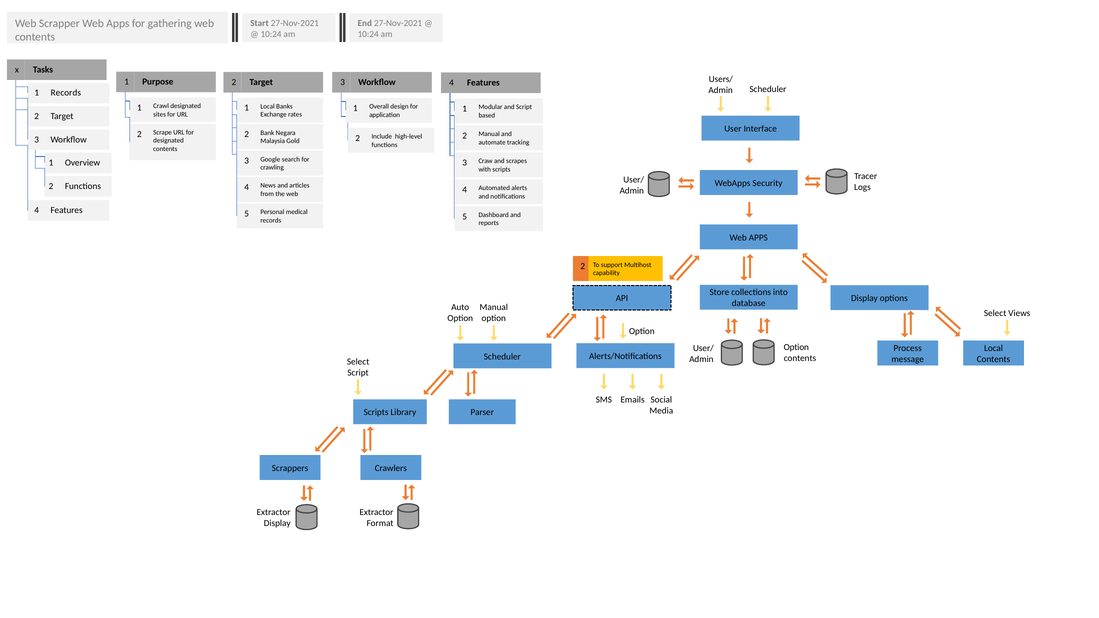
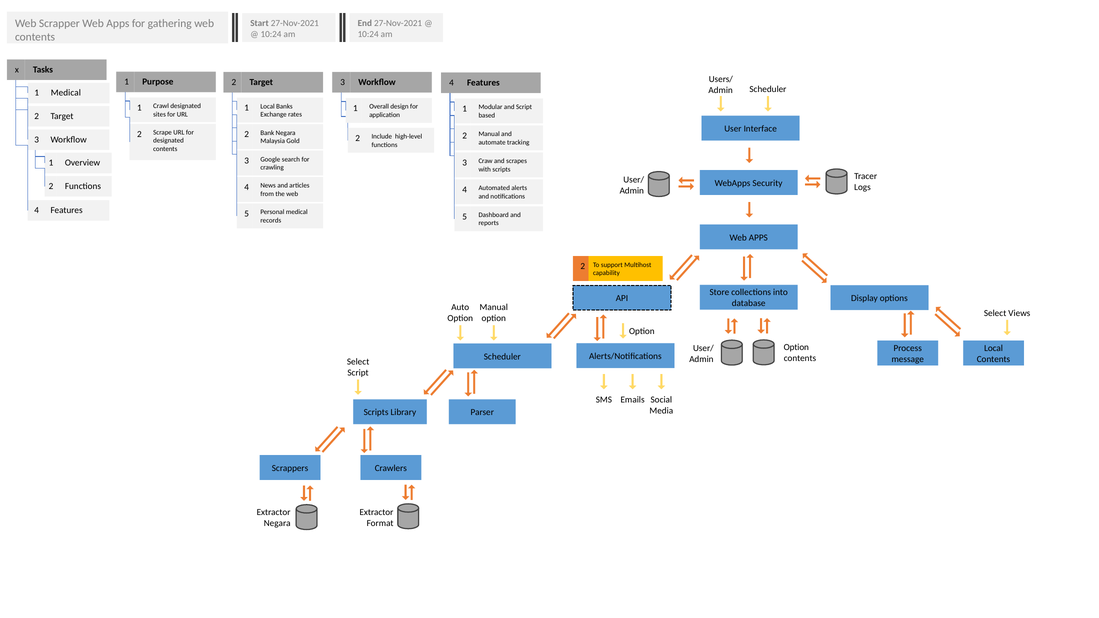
Records: Records -> Medical (66, 93)
Display: Display -> Negara (277, 523)
